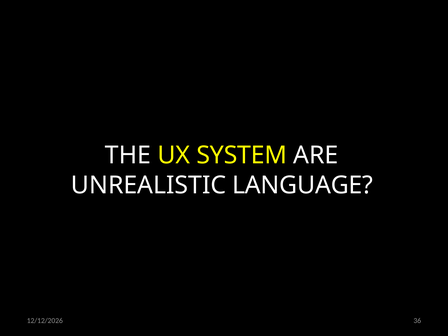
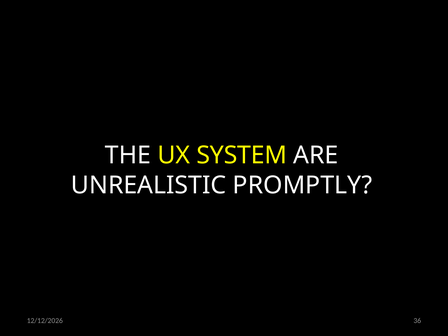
LANGUAGE: LANGUAGE -> PROMPTLY (302, 185)
